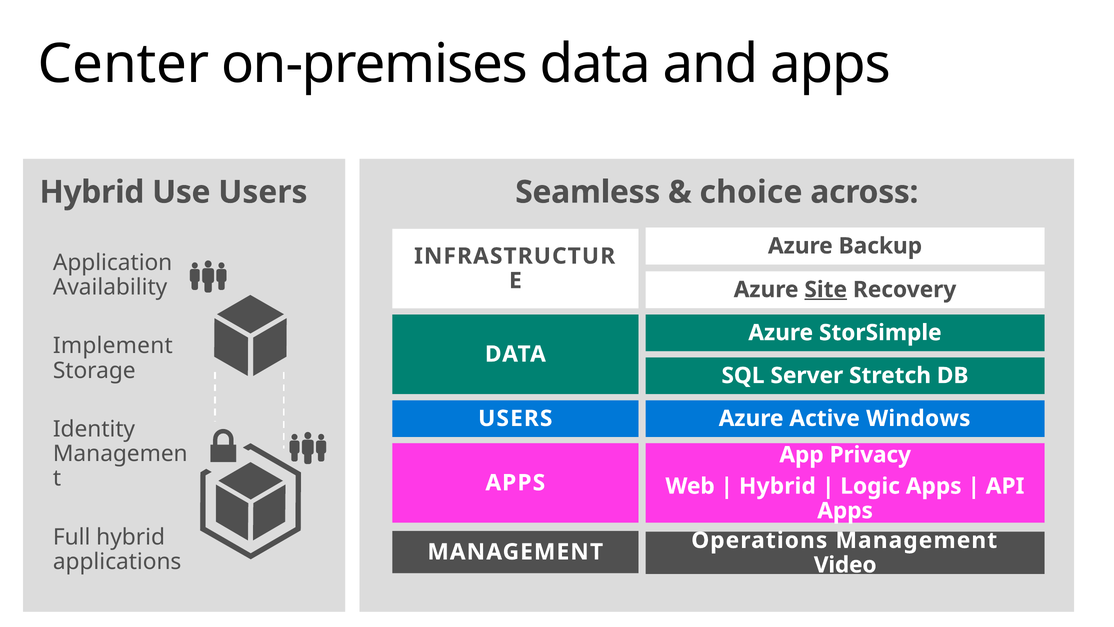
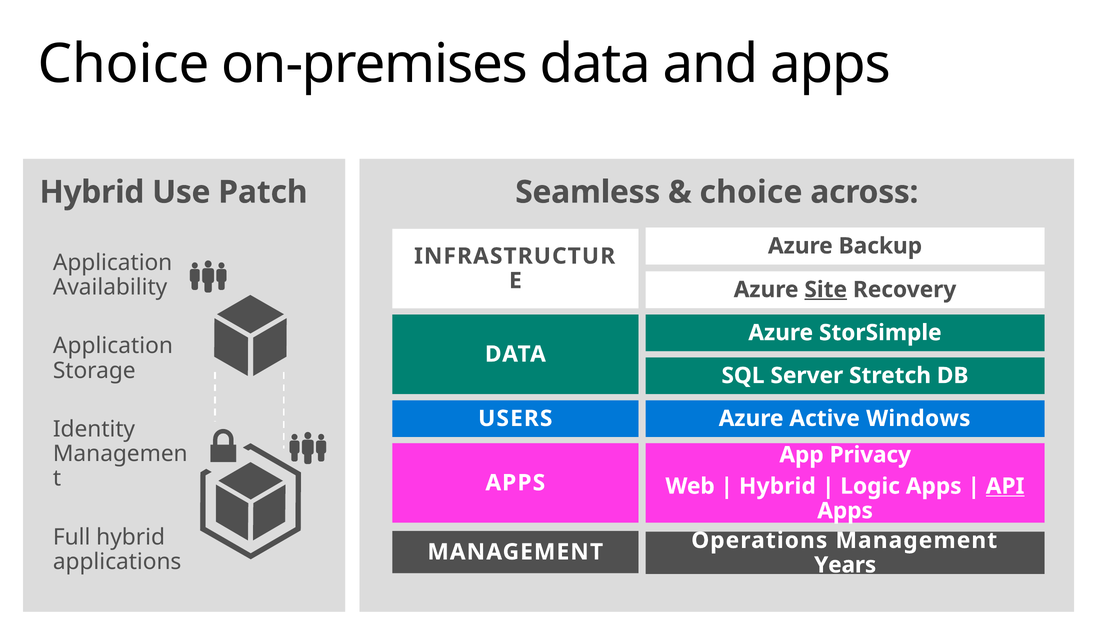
Center: Center -> Choice (124, 64)
Use Users: Users -> Patch (263, 192)
Implement: Implement -> Application (113, 346)
API underline: none -> present (1005, 486)
Video: Video -> Years (845, 565)
